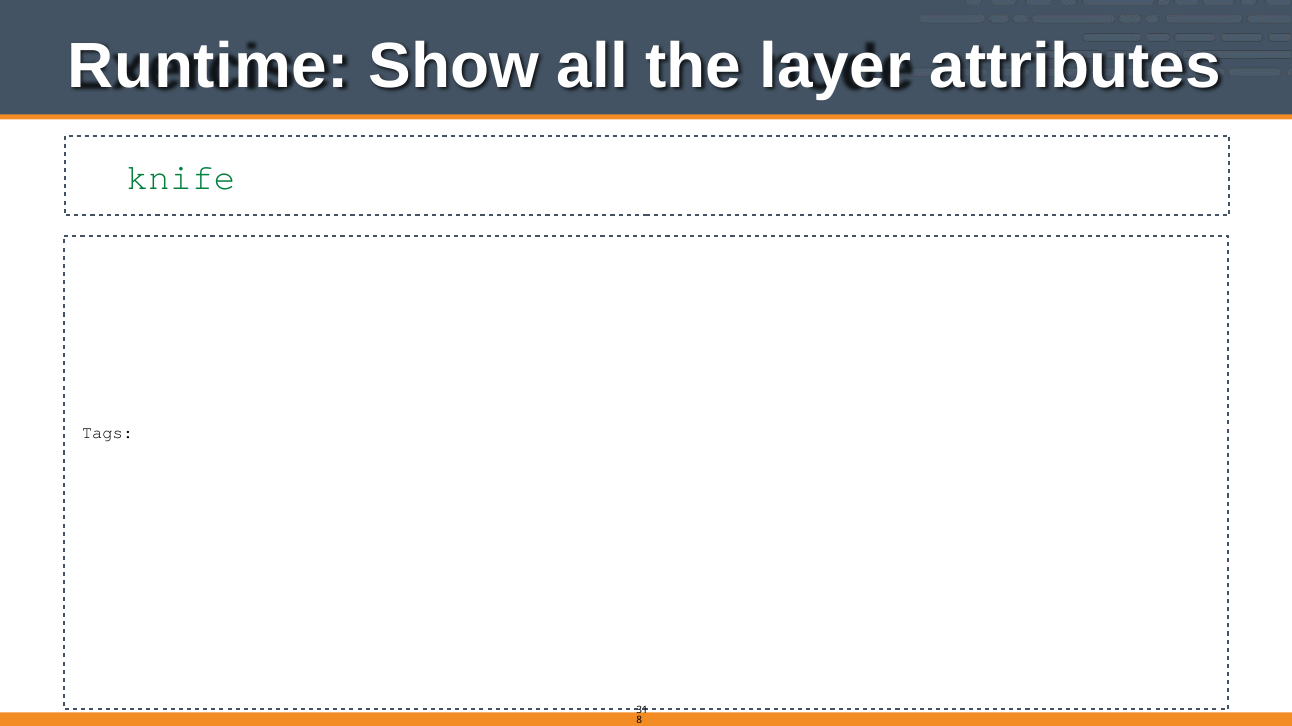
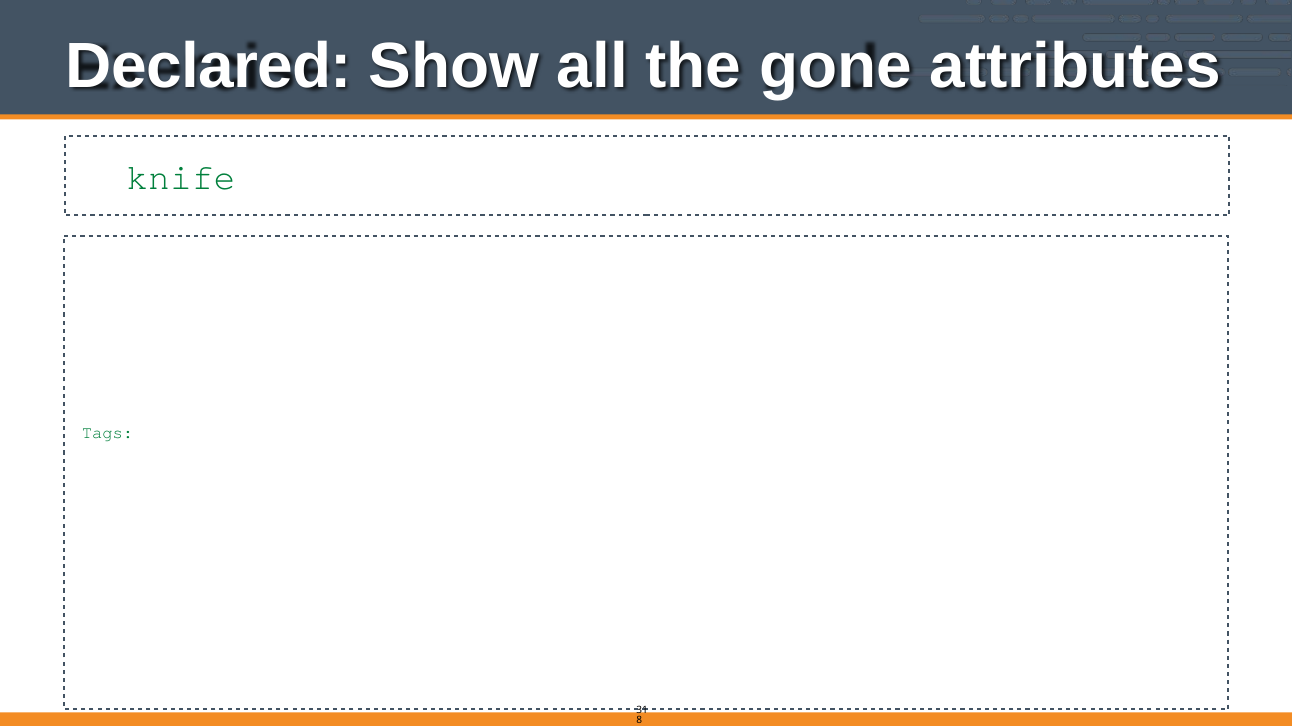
Runtime: Runtime -> Declared (209, 66)
layer: layer -> gone (835, 66)
Tags colour: black -> green (108, 433)
